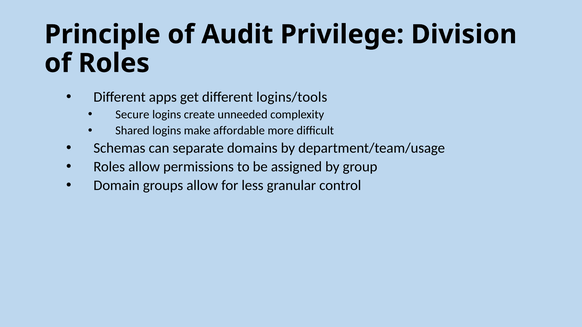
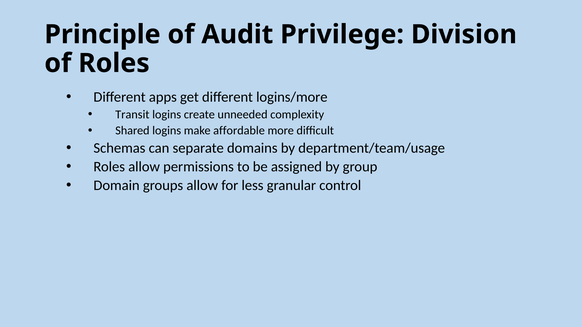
logins/tools: logins/tools -> logins/more (292, 97)
Secure: Secure -> Transit (132, 115)
